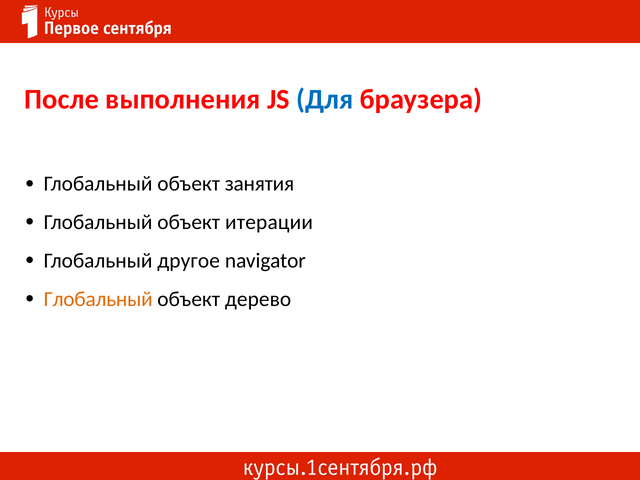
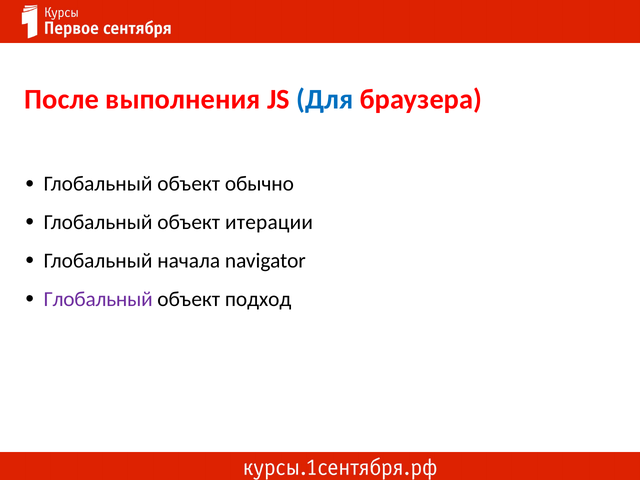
занятия: занятия -> обычно (259, 184)
другое: другое -> начала (189, 261)
Глобальный colour: orange -> purple (98, 299)
дерево: дерево -> подход (258, 299)
